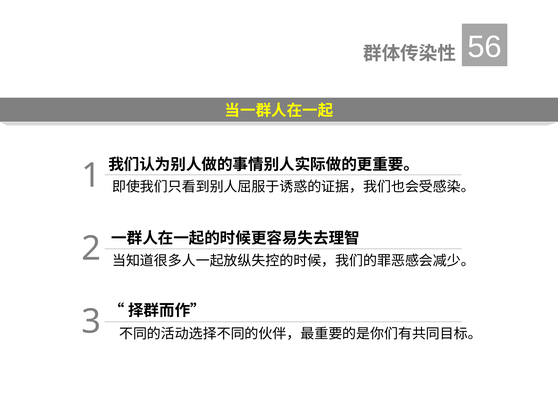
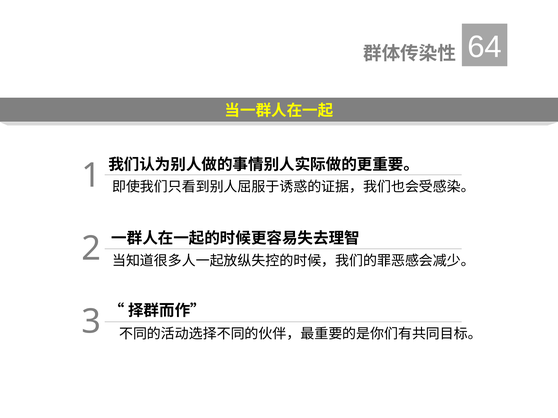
56: 56 -> 64 (485, 47)
